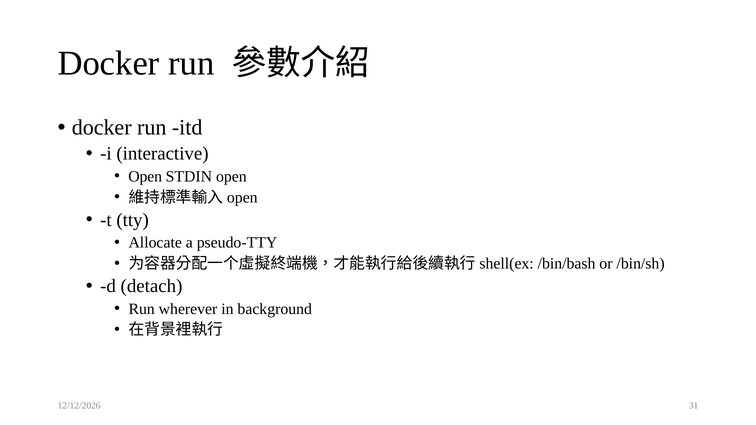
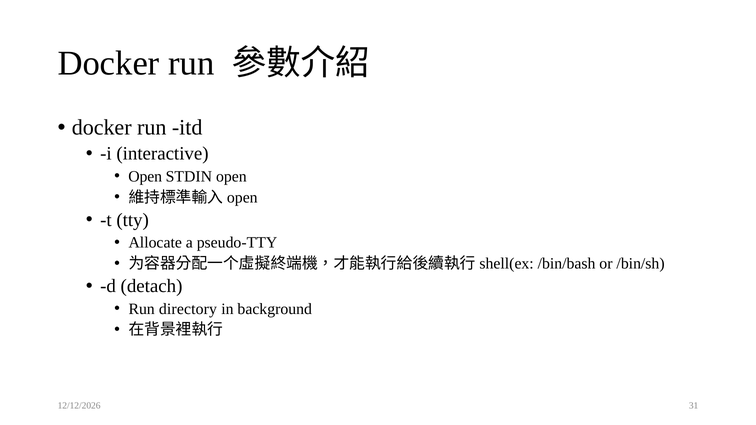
wherever: wherever -> directory (188, 309)
